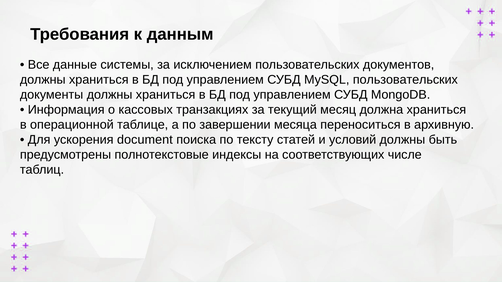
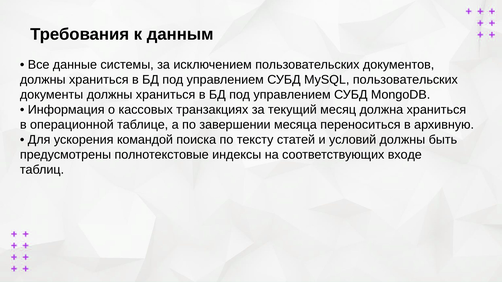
document: document -> командой (145, 140)
числе: числе -> входе (405, 155)
